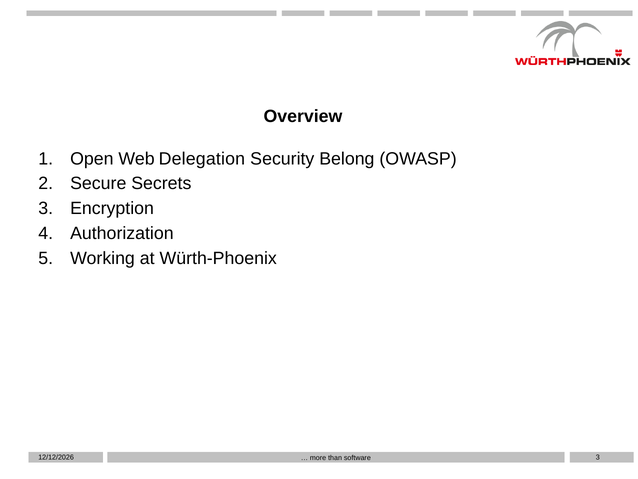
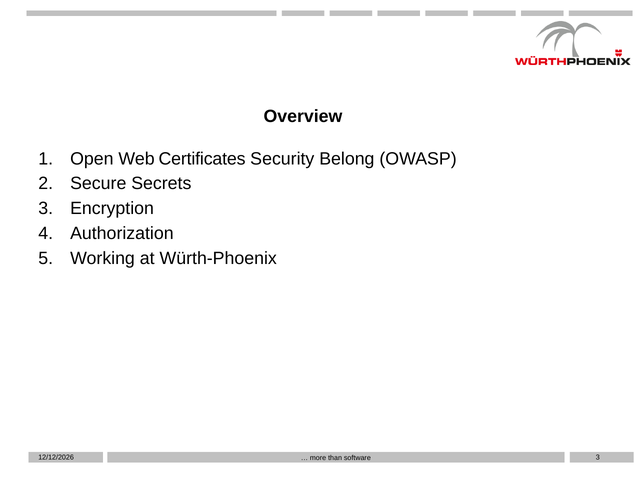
Delegation: Delegation -> Certificates (202, 159)
